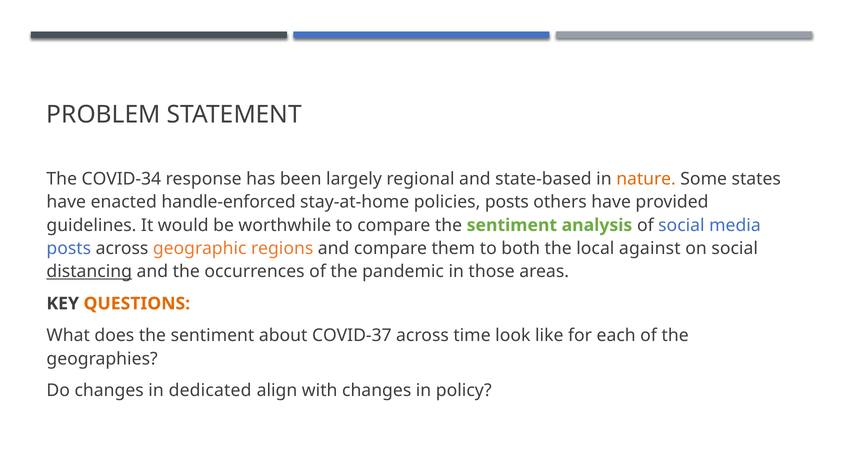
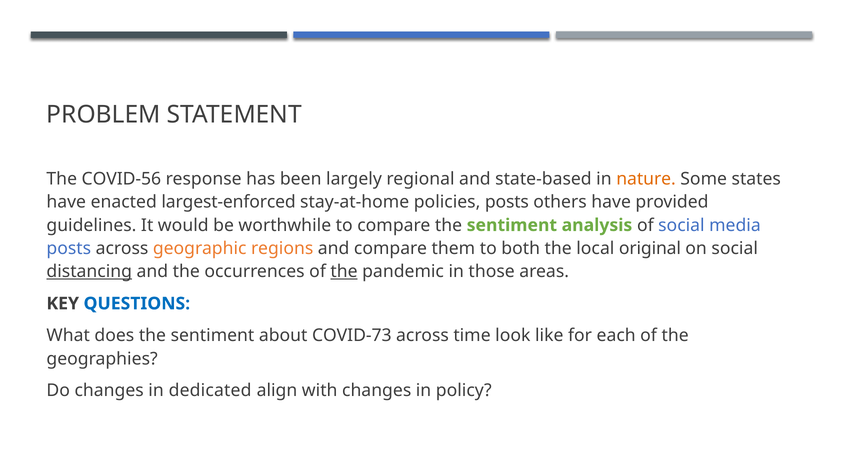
COVID-34: COVID-34 -> COVID-56 (121, 179)
handle-enforced: handle-enforced -> largest-enforced (229, 202)
against: against -> original (650, 248)
the underline: none -> present (344, 272)
QUESTIONS colour: orange -> blue (137, 304)
COVID-37: COVID-37 -> COVID-73 (352, 336)
